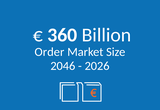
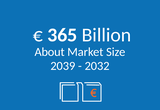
360: 360 -> 365 (62, 35)
Order: Order -> About (50, 52)
2046: 2046 -> 2039 (63, 66)
2026: 2026 -> 2032 (97, 66)
